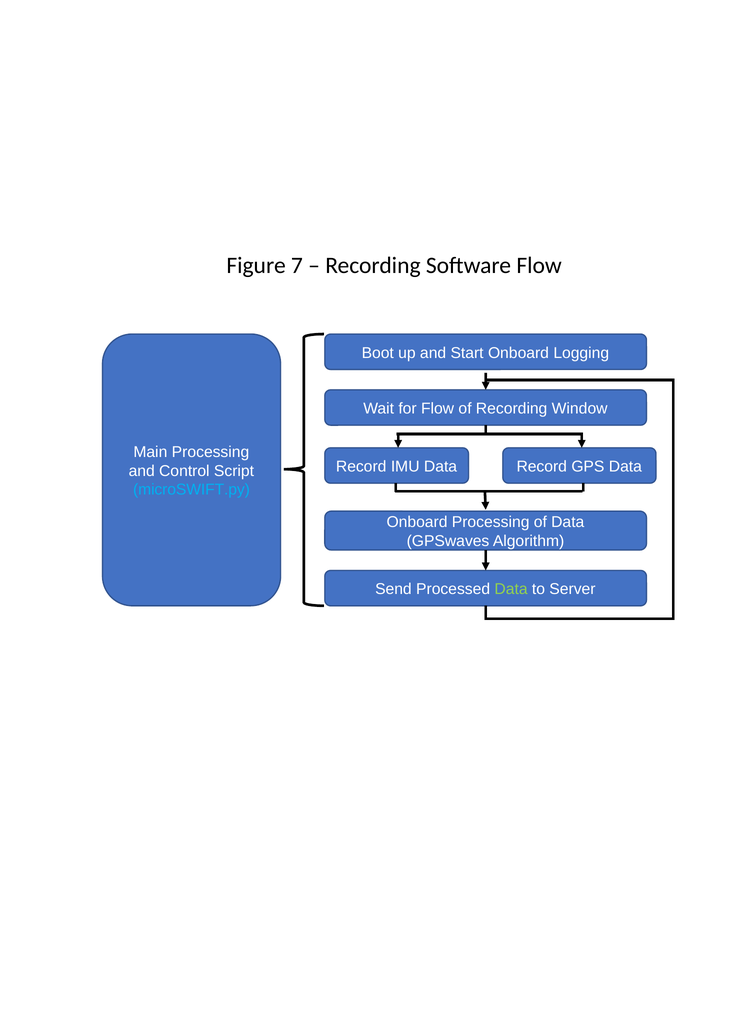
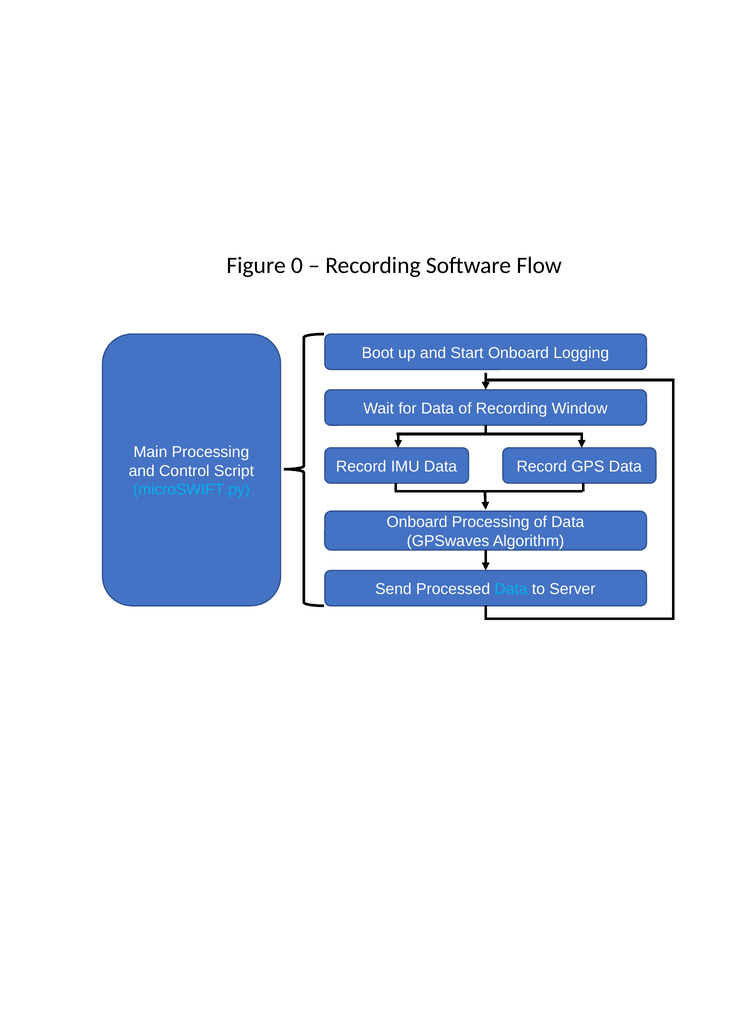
7: 7 -> 0 (297, 265)
for Flow: Flow -> Data (438, 409)
Data colour: light green -> light blue (511, 590)
